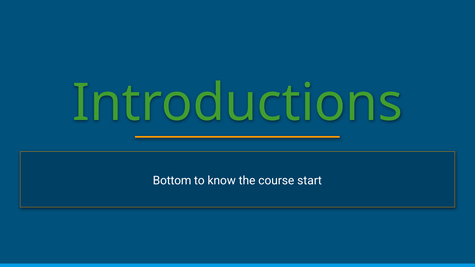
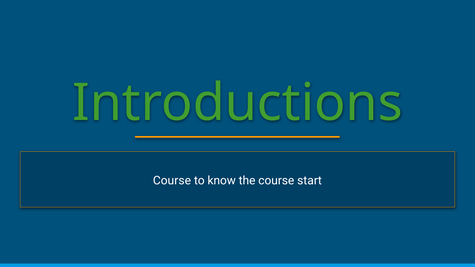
Bottom: Bottom -> Course (172, 181)
